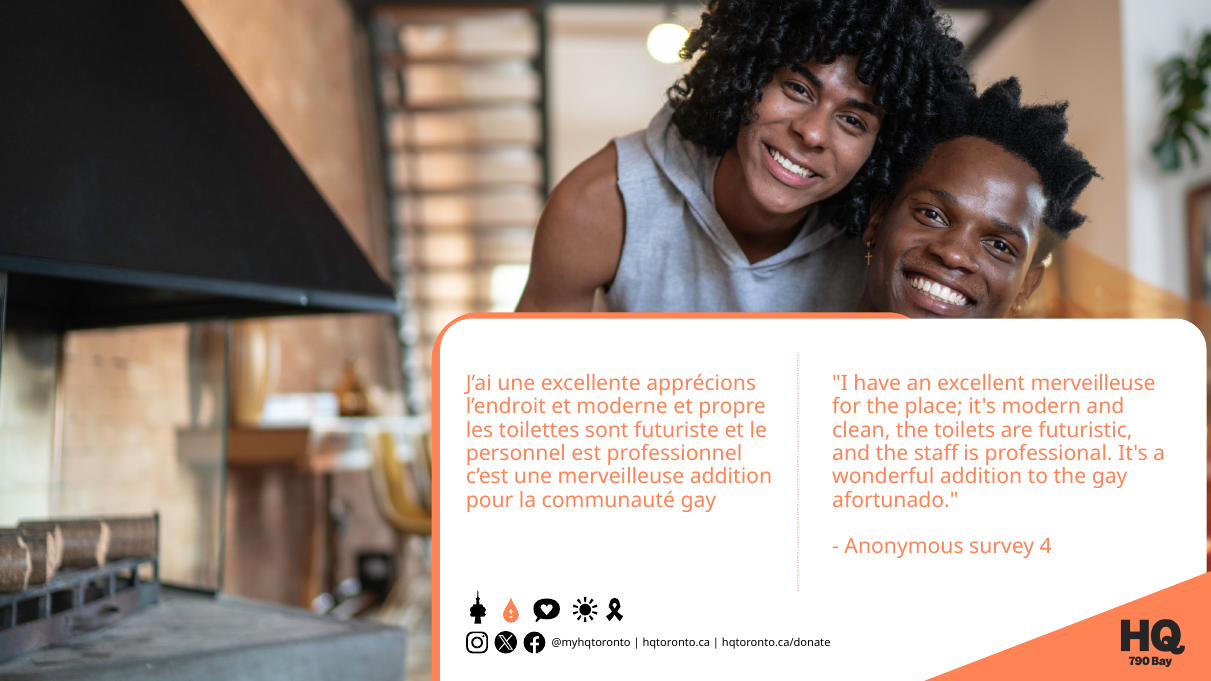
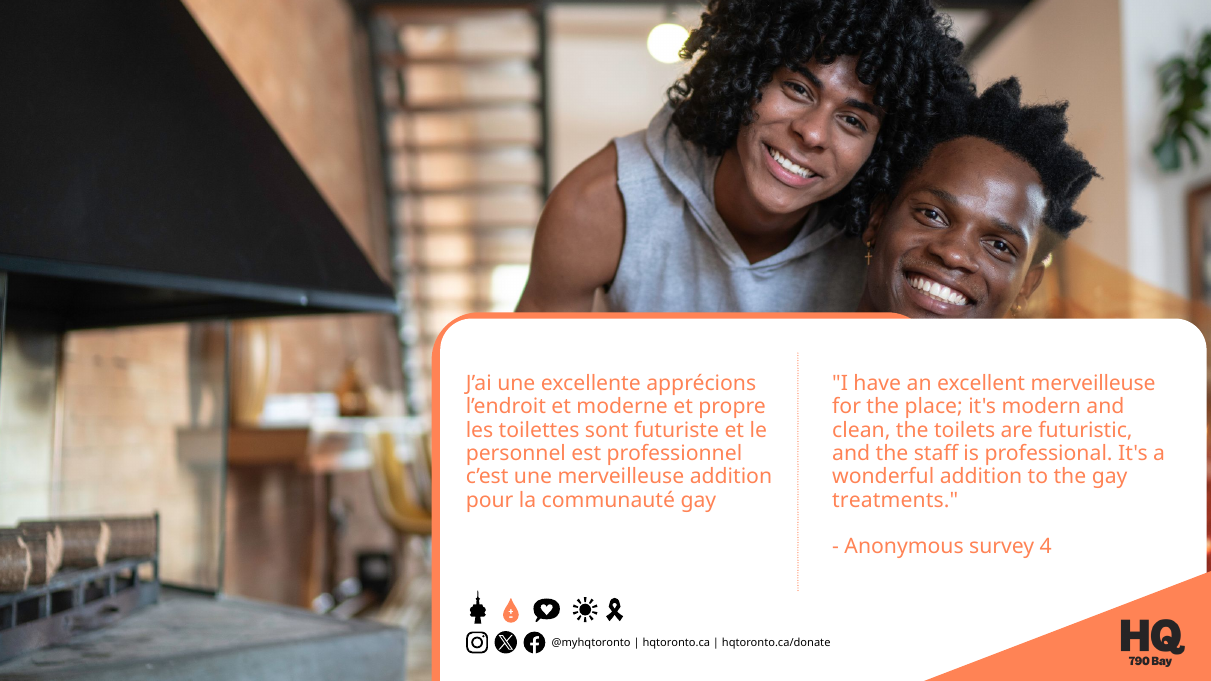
afortunado: afortunado -> treatments (895, 500)
